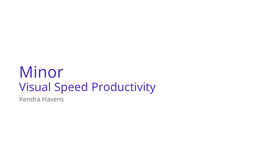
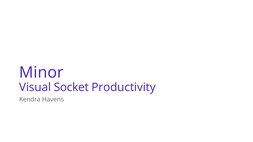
Speed: Speed -> Socket (71, 87)
